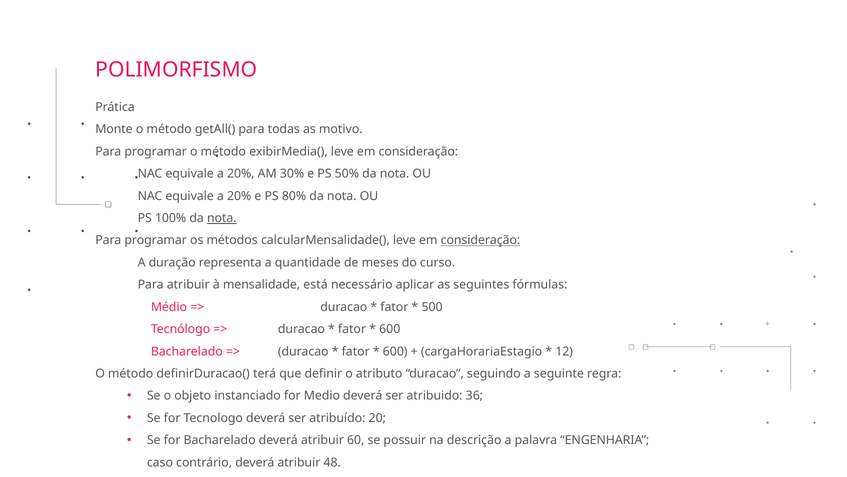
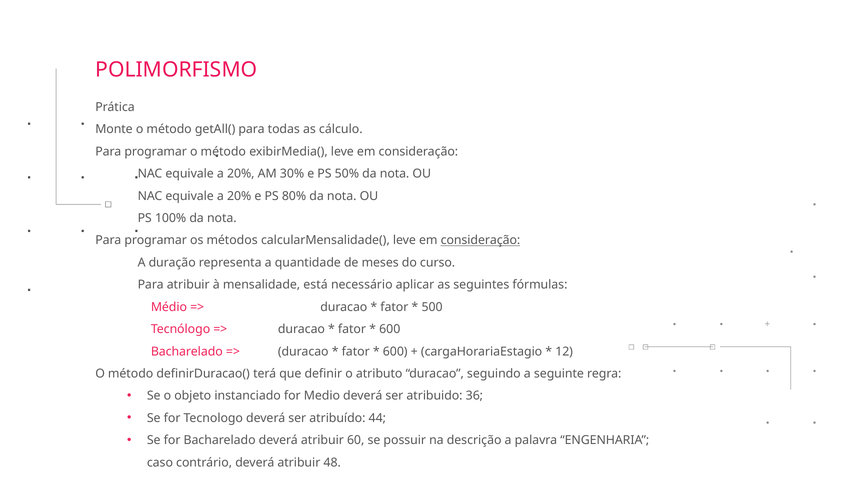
motivo: motivo -> cálculo (341, 129)
nota underline: present -> none (222, 218)
20: 20 -> 44 (377, 418)
